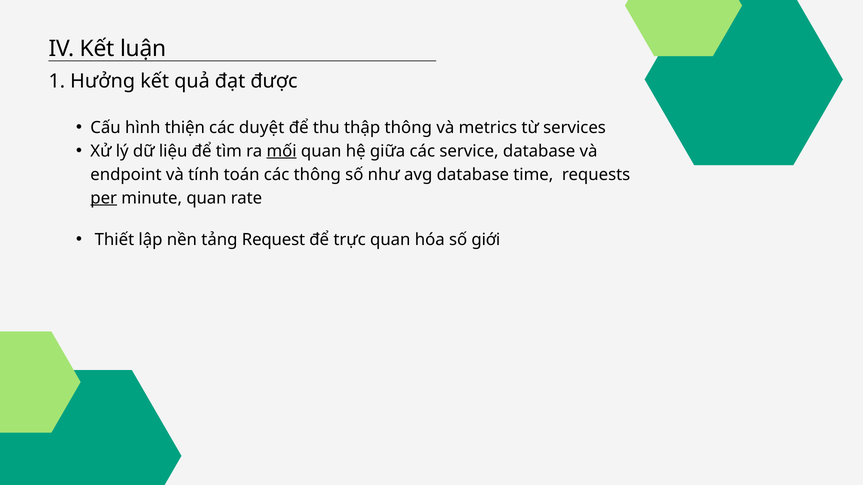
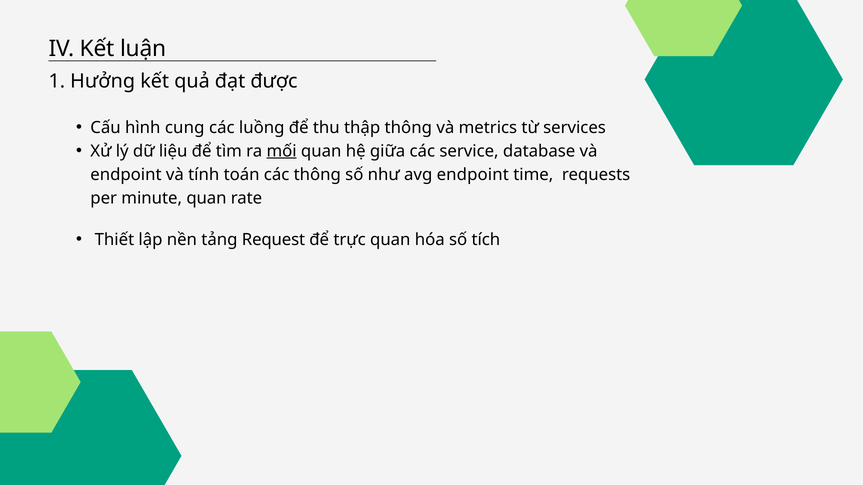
thiện: thiện -> cung (185, 128)
duyệt: duyệt -> luồng (262, 128)
avg database: database -> endpoint (473, 175)
per underline: present -> none (104, 198)
giới: giới -> tích (486, 240)
